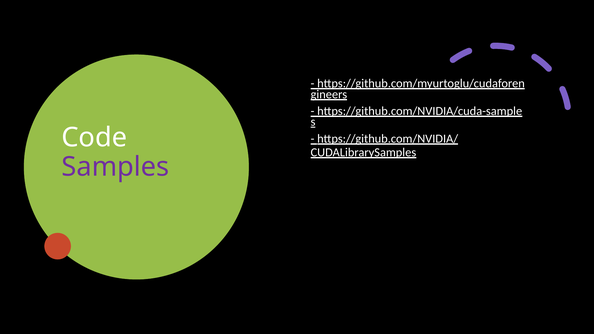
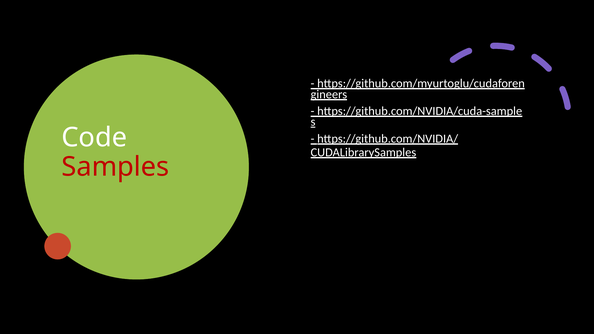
Samples colour: purple -> red (115, 167)
